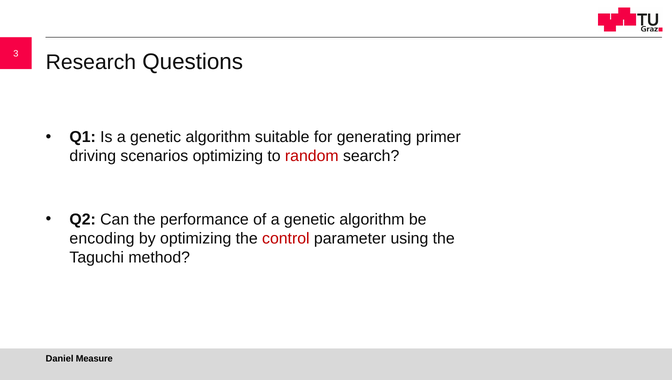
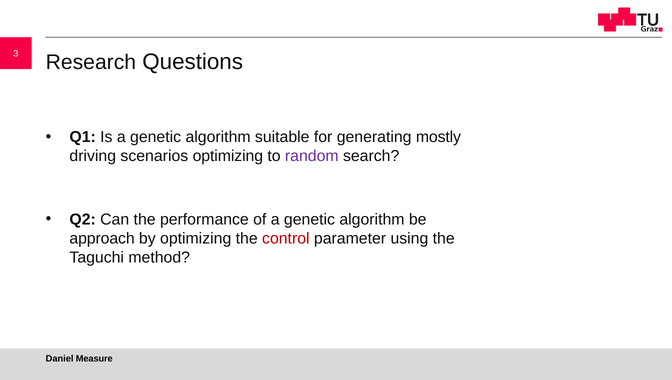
primer: primer -> mostly (438, 137)
random colour: red -> purple (312, 156)
encoding: encoding -> approach (102, 238)
